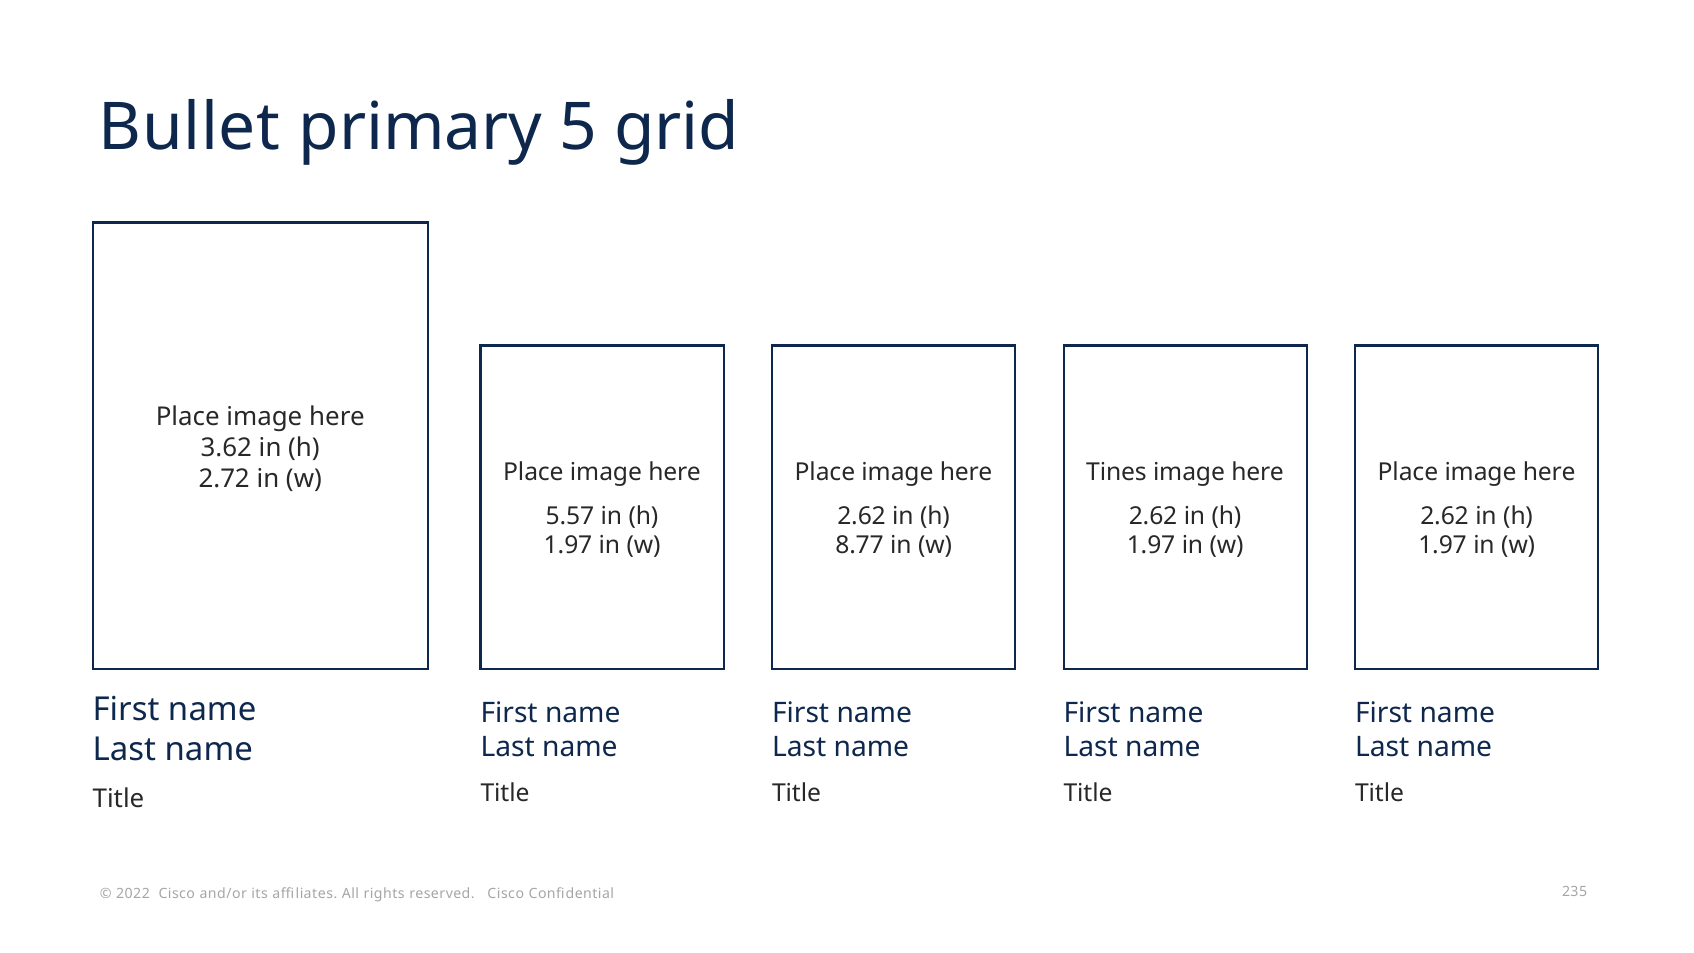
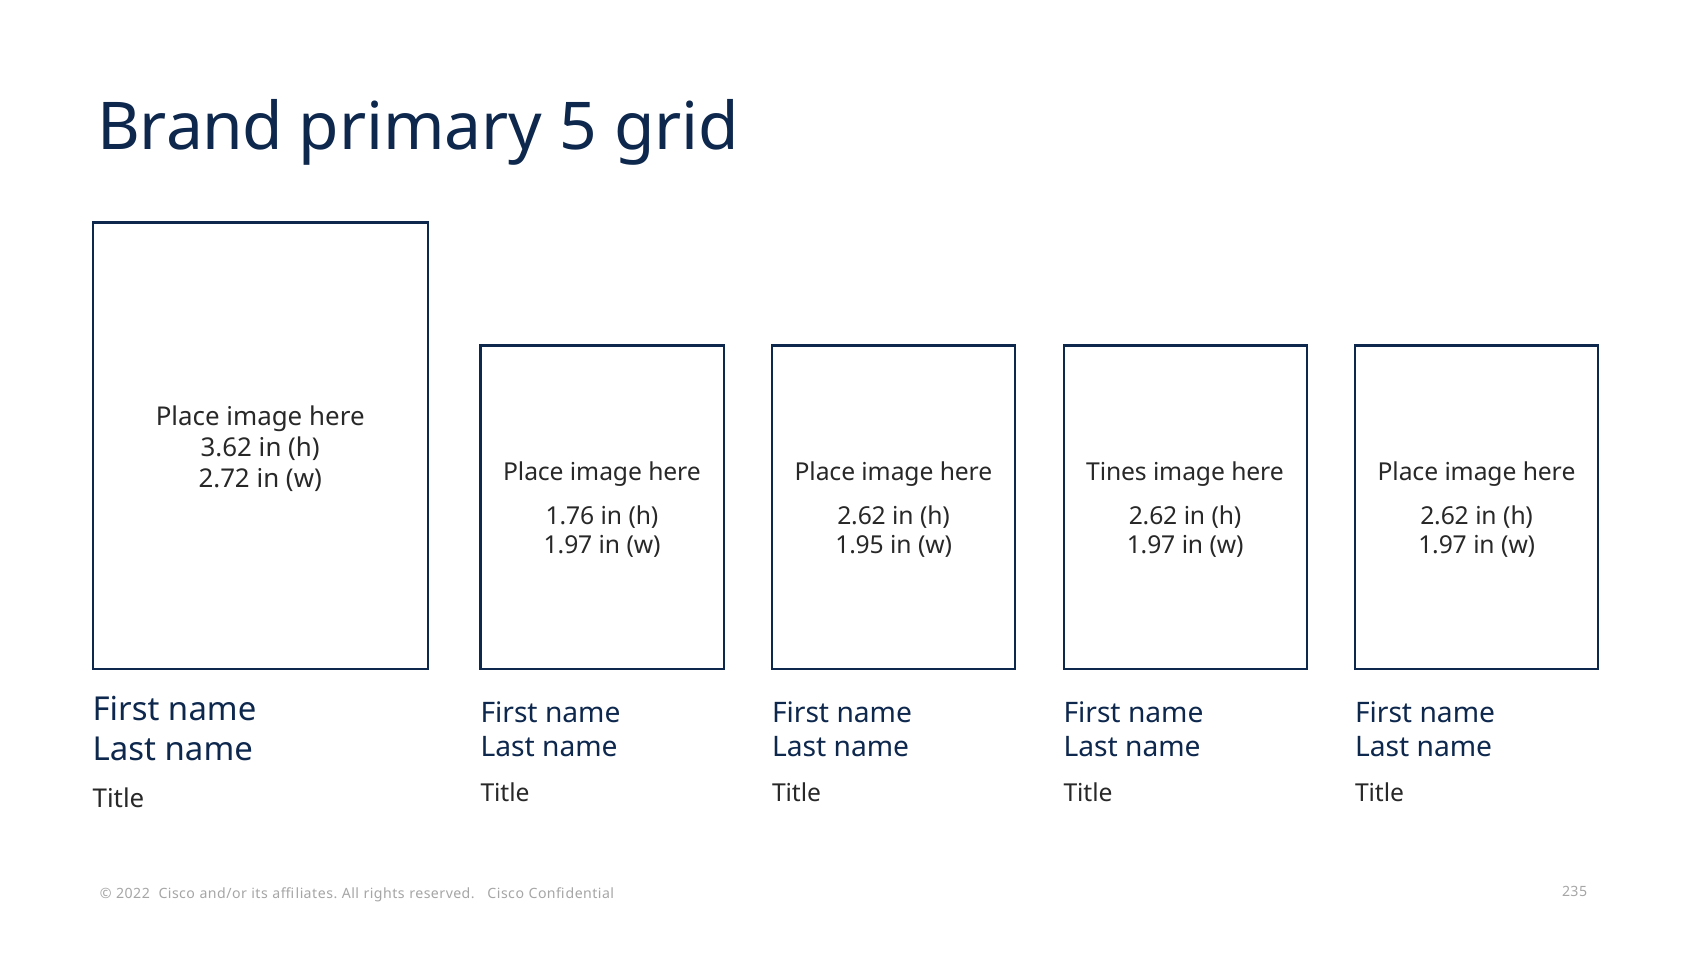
Bullet: Bullet -> Brand (190, 128)
5.57: 5.57 -> 1.76 (570, 516)
8.77: 8.77 -> 1.95 (860, 546)
